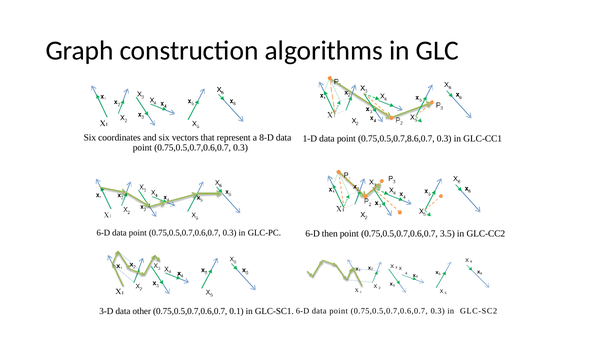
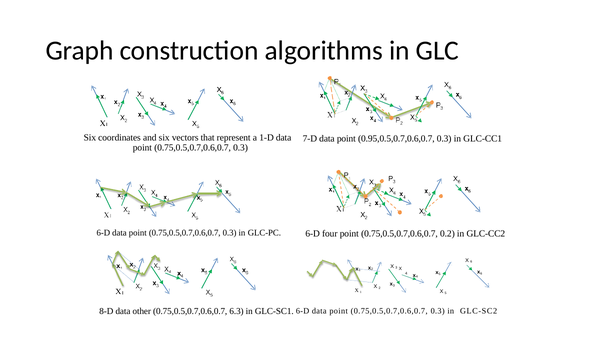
8-D: 8-D -> 1-D (267, 137)
1-D: 1-D -> 7-D (310, 138)
0.75,0.5,0.7,8.6,0.7: 0.75,0.5,0.7,8.6,0.7 -> 0.95,0.5,0.7,0.6,0.7 (396, 138)
then: then -> four (330, 233)
3.5: 3.5 -> 0.2 (447, 233)
3-D: 3-D -> 8-D (106, 311)
0.1: 0.1 -> 6.3 (237, 311)
